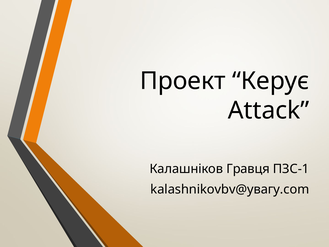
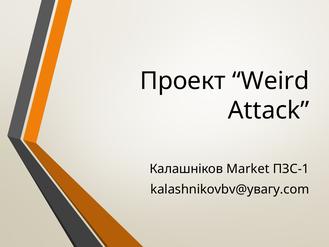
Керує: Керує -> Weird (271, 81)
Гравця: Гравця -> Market (248, 169)
